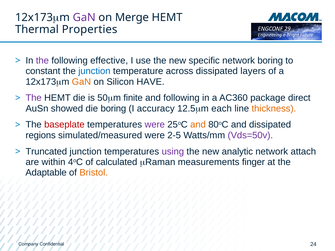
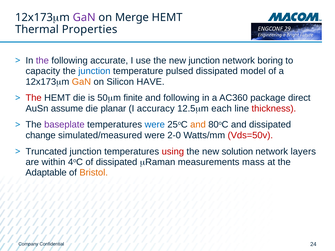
effective: effective -> accurate (109, 61)
new specific: specific -> junction (204, 61)
constant: constant -> capacity (43, 71)
across: across -> pulsed (180, 71)
layers: layers -> model (253, 71)
The colour: purple -> red (34, 98)
showed: showed -> assume (67, 109)
die boring: boring -> planar (113, 109)
thickness colour: orange -> red (274, 109)
baseplate colour: red -> purple (64, 125)
were colour: purple -> blue (155, 125)
regions: regions -> change (41, 135)
2-5: 2-5 -> 2-0 (174, 135)
Vds=50v colour: purple -> red (250, 135)
using colour: purple -> red (173, 152)
analytic: analytic -> solution (237, 152)
attach: attach -> layers (303, 152)
of calculated: calculated -> dissipated (117, 162)
finger: finger -> mass (253, 162)
